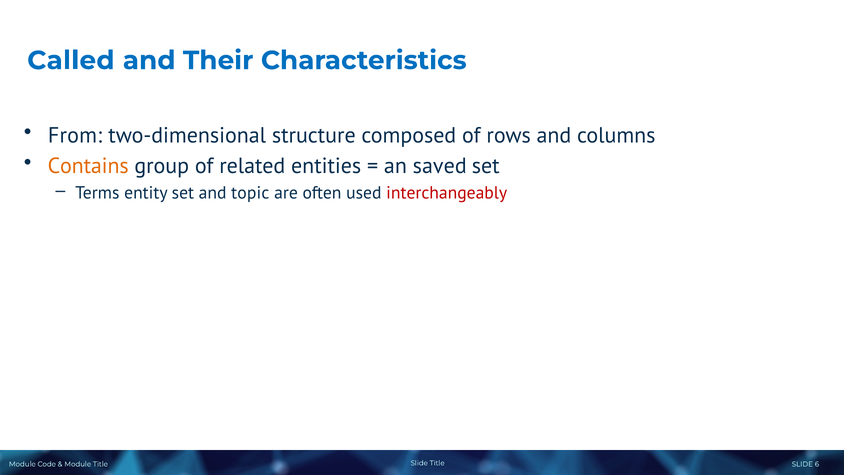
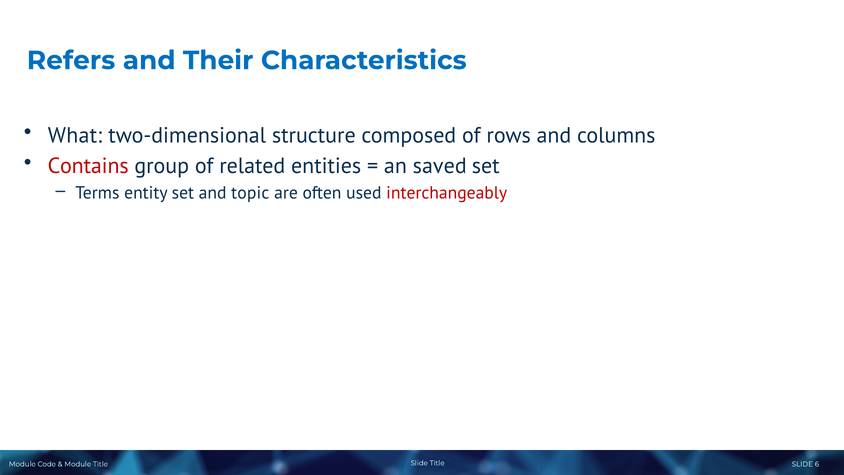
Called: Called -> Refers (71, 60)
From: From -> What (75, 135)
Contains colour: orange -> red (88, 166)
